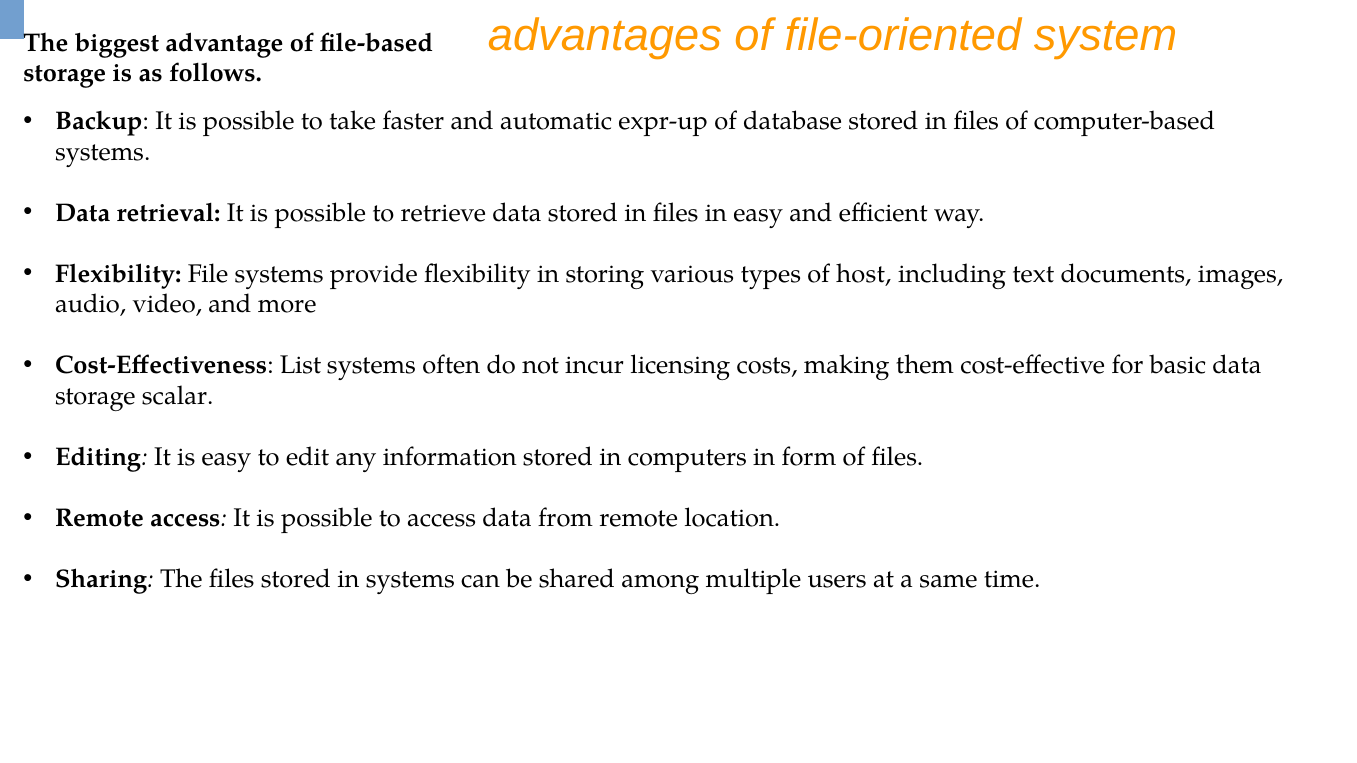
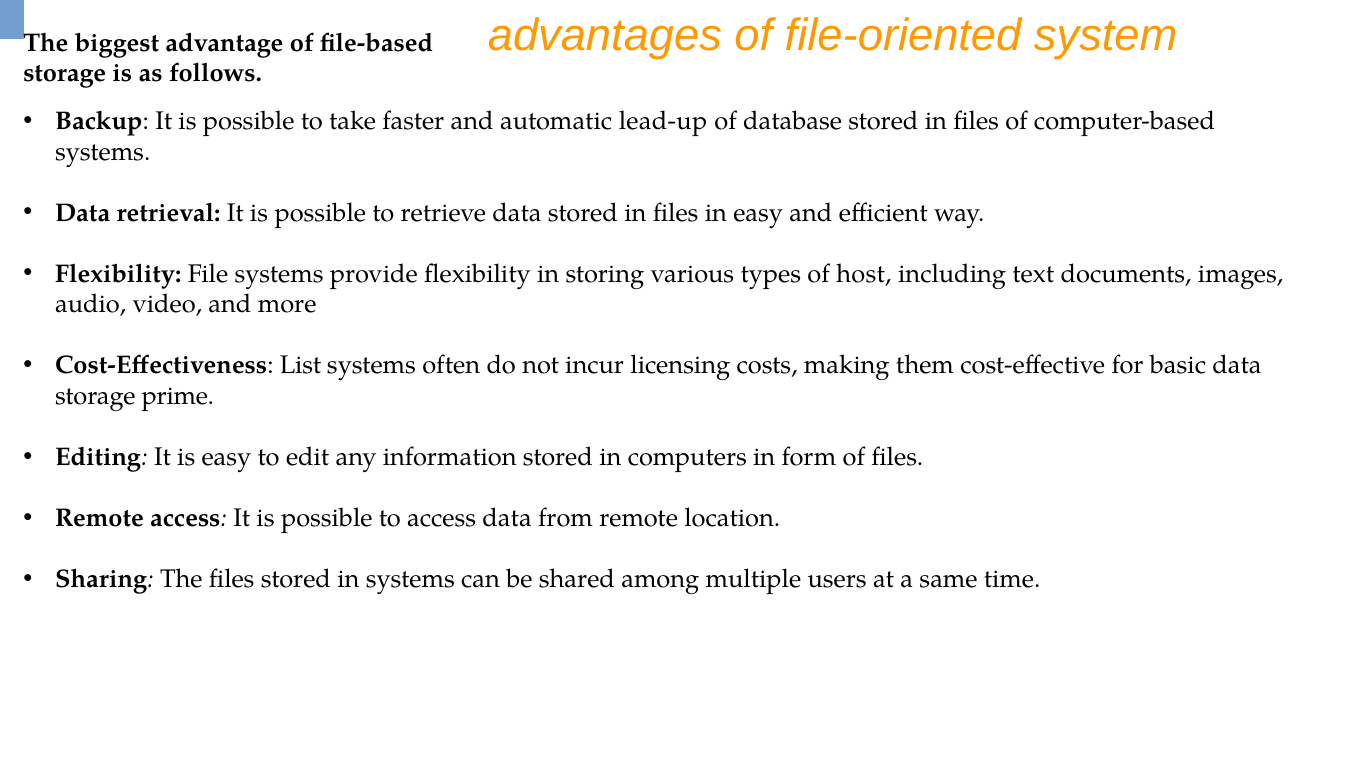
expr-up: expr-up -> lead-up (663, 121)
scalar: scalar -> prime (178, 396)
